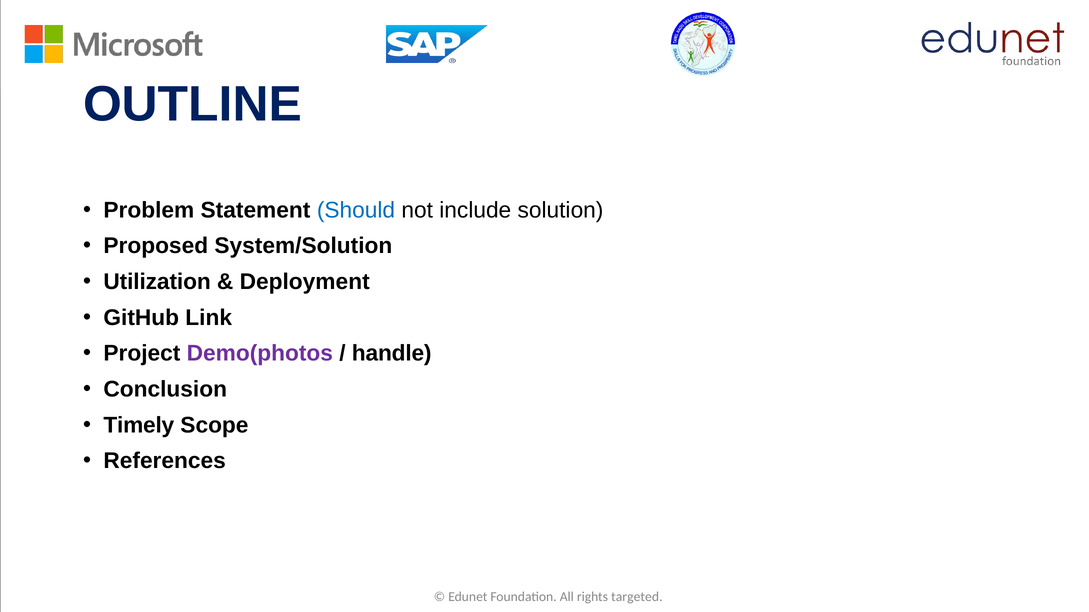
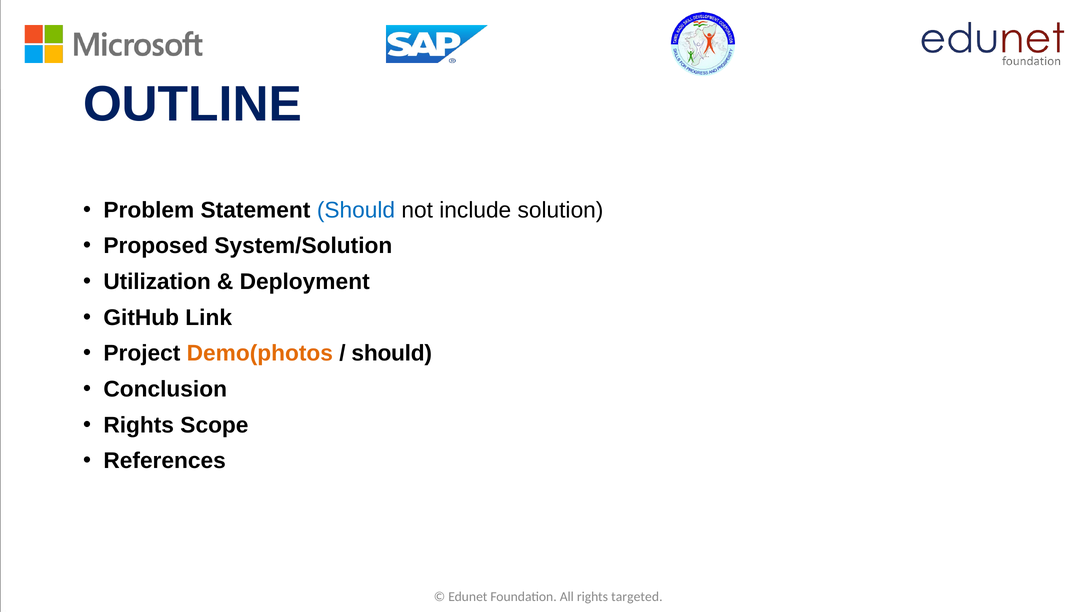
Demo(photos colour: purple -> orange (260, 354)
handle: handle -> should (392, 354)
Timely: Timely -> Rights (139, 425)
